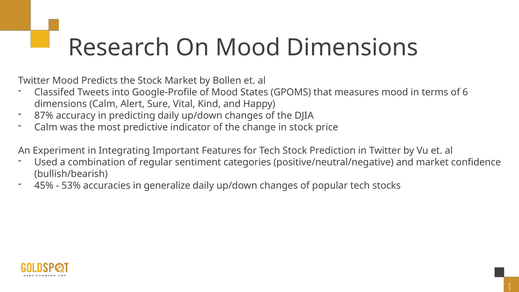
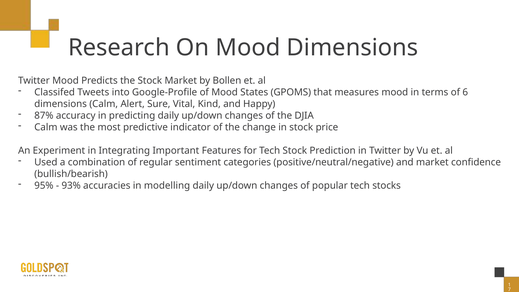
45%: 45% -> 95% (44, 186)
53%: 53% -> 93% (71, 186)
generalize: generalize -> modelling (167, 186)
